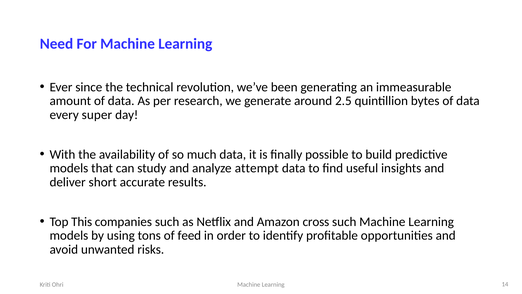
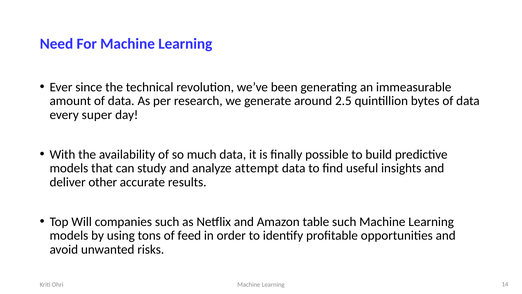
short: short -> other (103, 182)
This: This -> Will (82, 221)
cross: cross -> table (316, 221)
